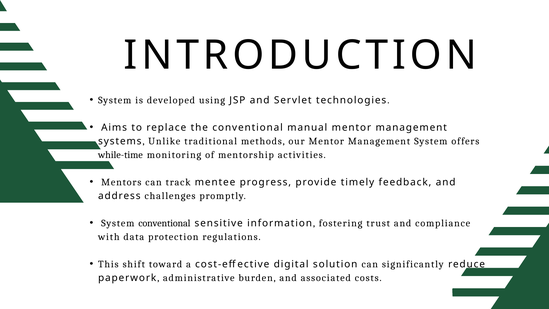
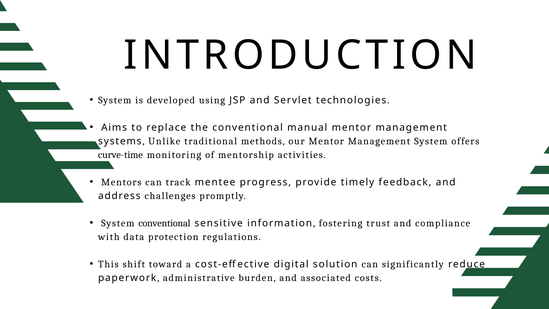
while-time: while-time -> curve-time (120, 155)
